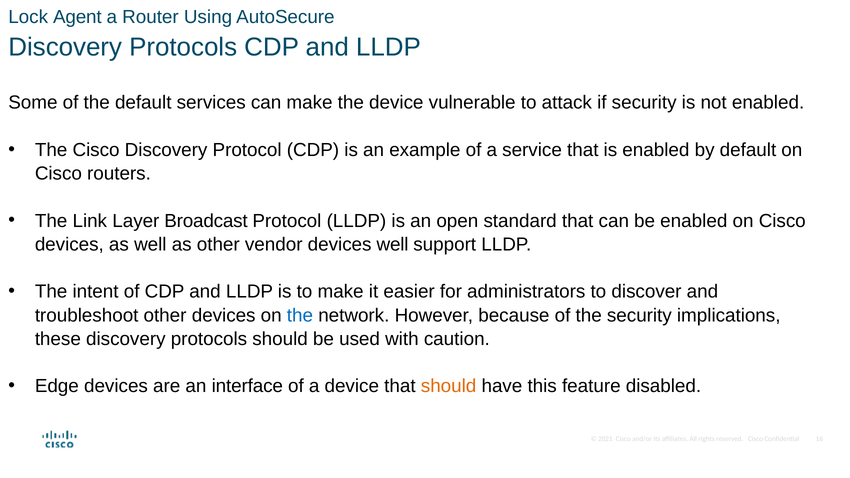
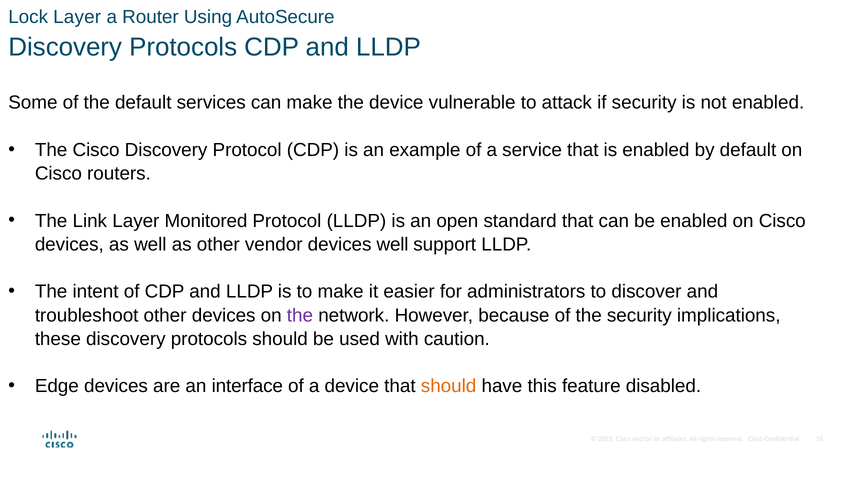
Lock Agent: Agent -> Layer (77, 17)
Broadcast: Broadcast -> Monitored (206, 221)
the colour: blue -> purple (300, 315)
